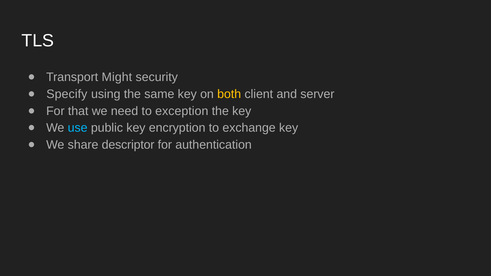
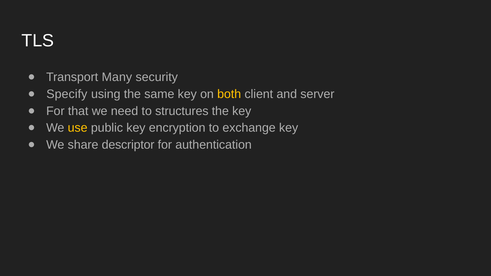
Might: Might -> Many (117, 77)
exception: exception -> structures (182, 111)
use colour: light blue -> yellow (78, 128)
